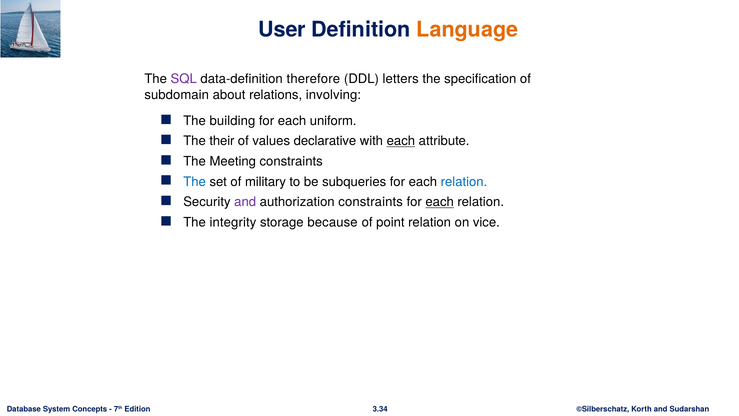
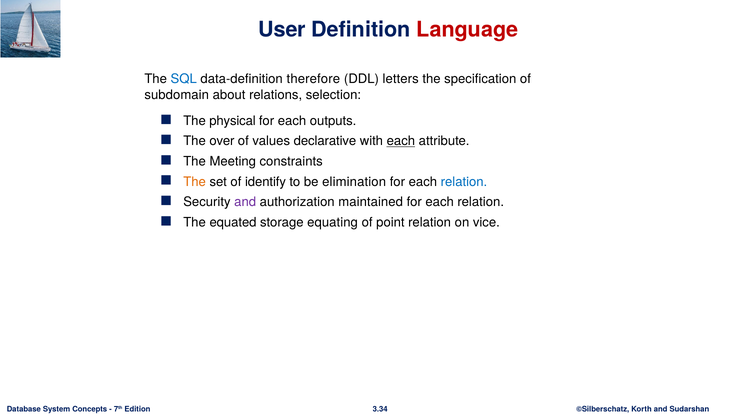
Language colour: orange -> red (467, 30)
SQL colour: purple -> blue (184, 79)
involving: involving -> selection (333, 95)
building: building -> physical (233, 121)
uniform: uniform -> outputs (333, 121)
their: their -> over (222, 141)
The colour: blue -> orange (195, 182)
military: military -> identify (265, 182)
subqueries: subqueries -> elimination (354, 182)
authorization constraints: constraints -> maintained (371, 202)
each underline: present -> none (440, 202)
integrity: integrity -> equated (233, 222)
because: because -> equating (333, 222)
